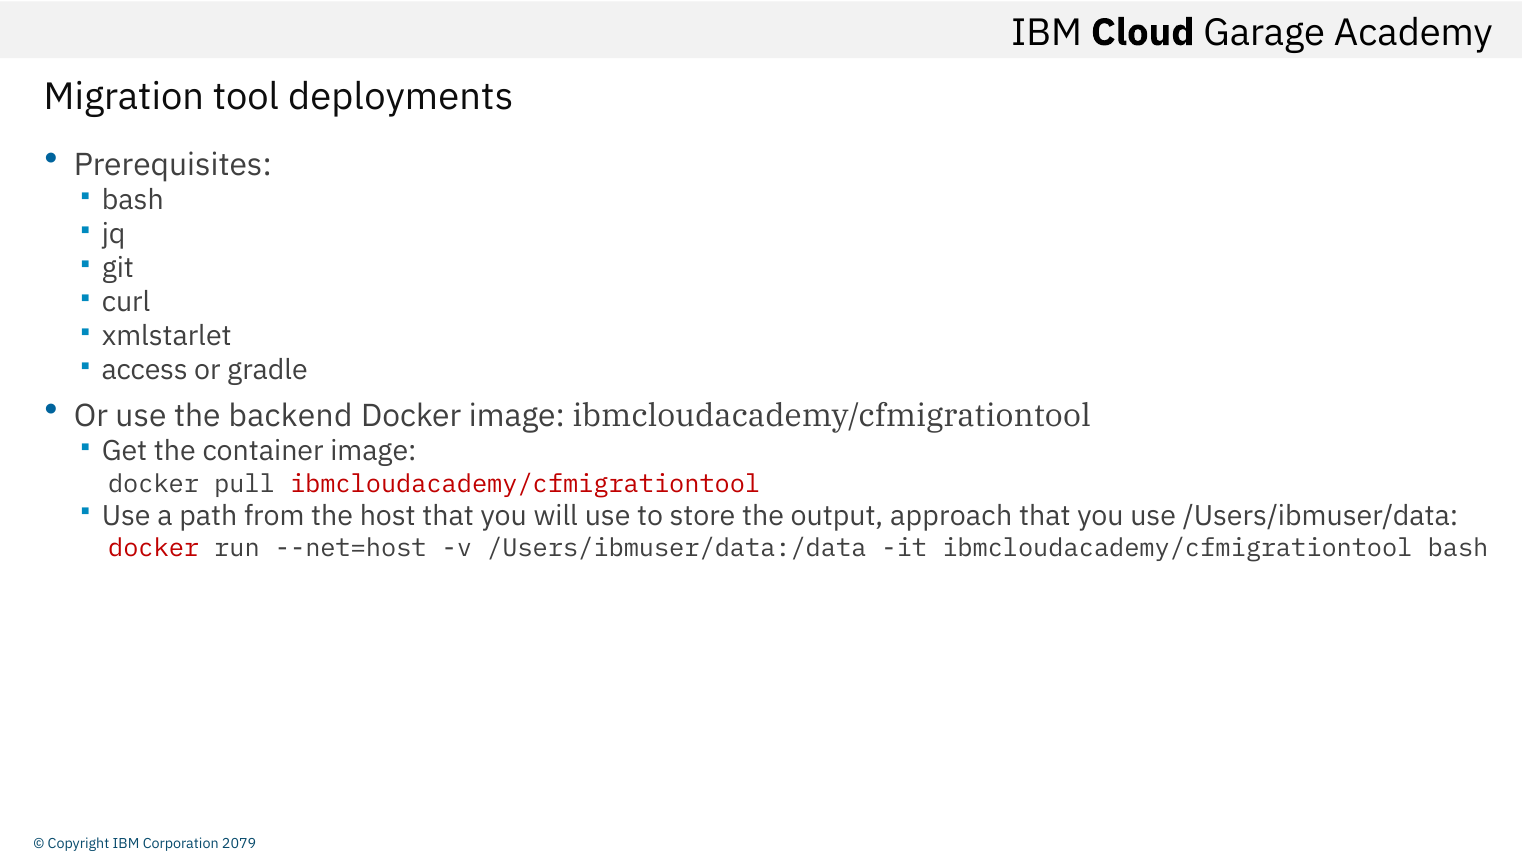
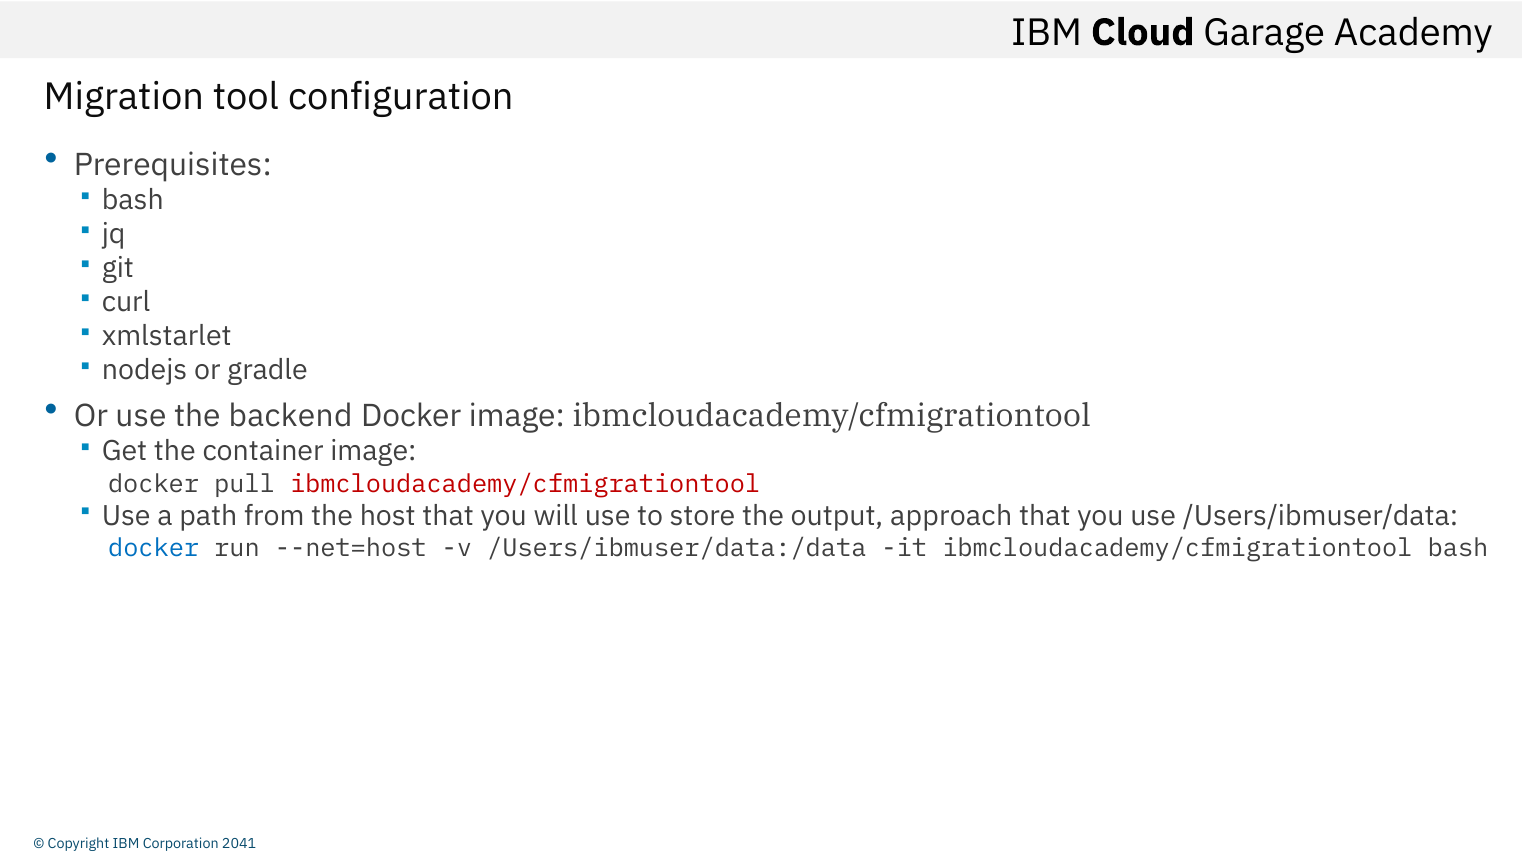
deployments: deployments -> configuration (401, 97)
access: access -> nodejs (145, 371)
docker colour: red -> blue (154, 549)
2079: 2079 -> 2041 (239, 844)
